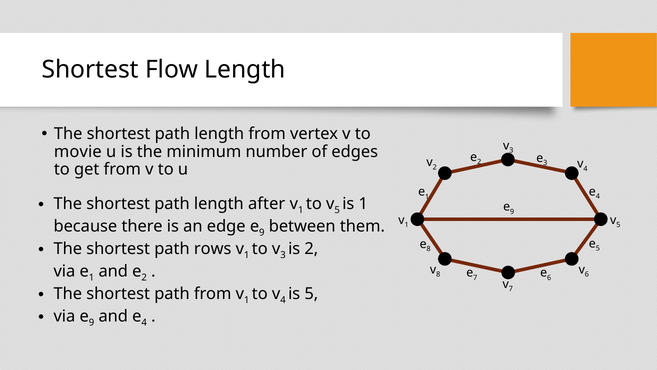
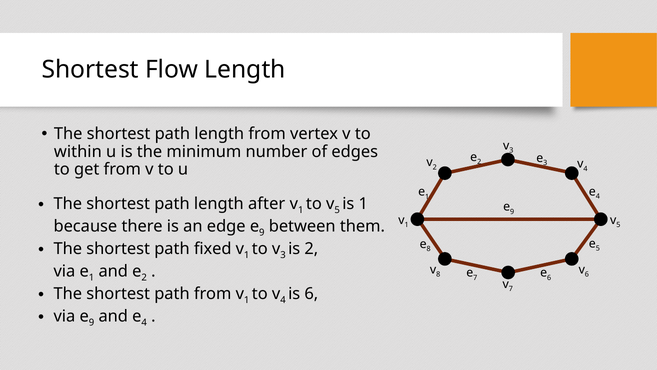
movie: movie -> within (78, 152)
rows: rows -> fixed (213, 249)
is 5: 5 -> 6 (311, 293)
